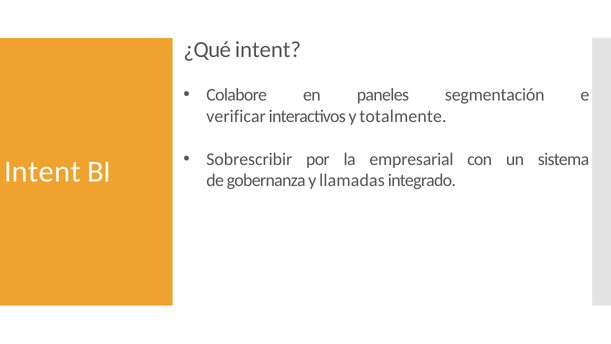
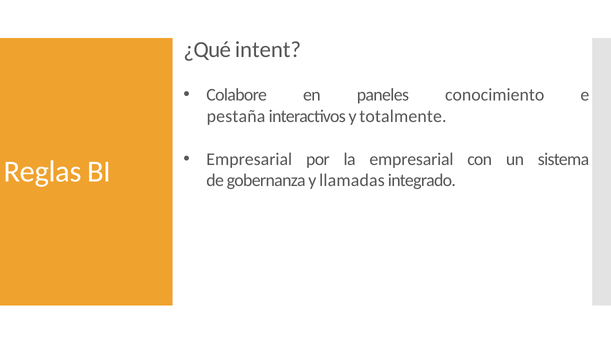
segmentación: segmentación -> conocimiento (495, 95)
verificar: verificar -> pestaña (236, 116)
Sobrescribir: Sobrescribir -> Empresarial (249, 159)
Intent: Intent -> Reglas (43, 171)
